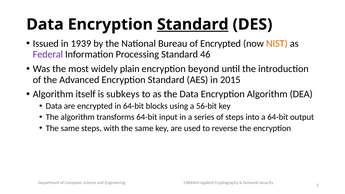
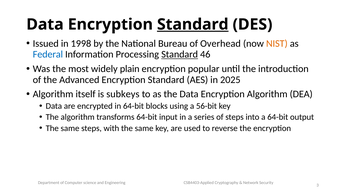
1939: 1939 -> 1998 (81, 44)
of Encrypted: Encrypted -> Overhead (220, 44)
Federal colour: purple -> blue (48, 54)
Standard underline: none -> present (180, 54)
beyond: beyond -> popular (204, 69)
2015: 2015 -> 2025 (230, 80)
